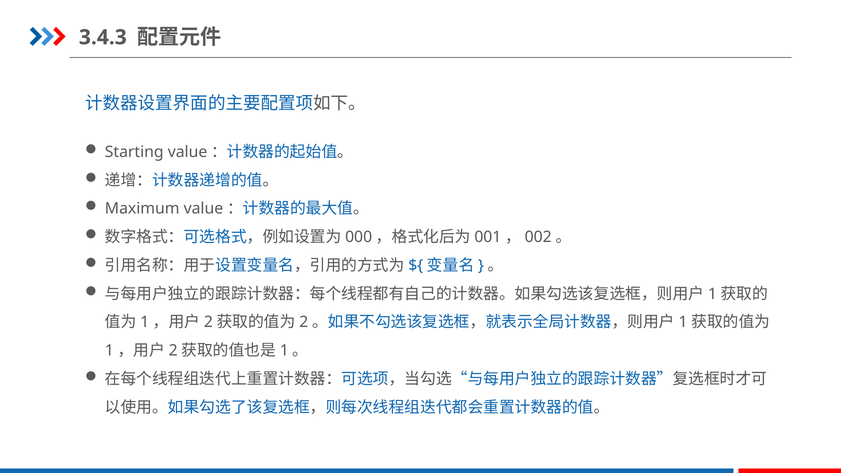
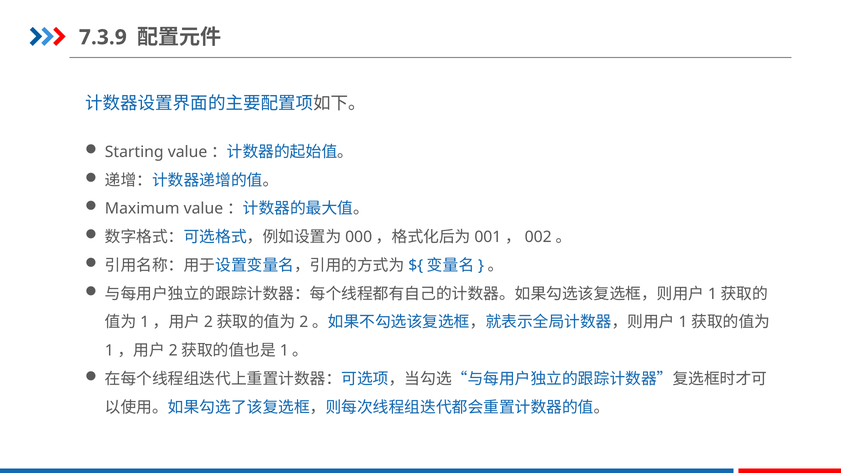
3.4.3: 3.4.3 -> 7.3.9 (103, 37)
